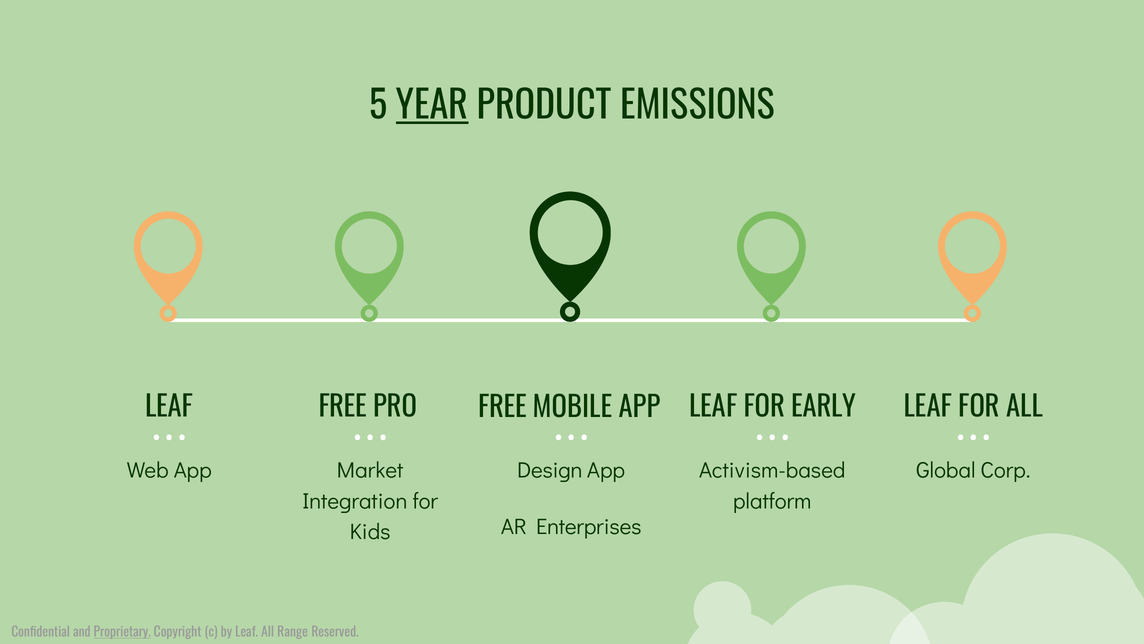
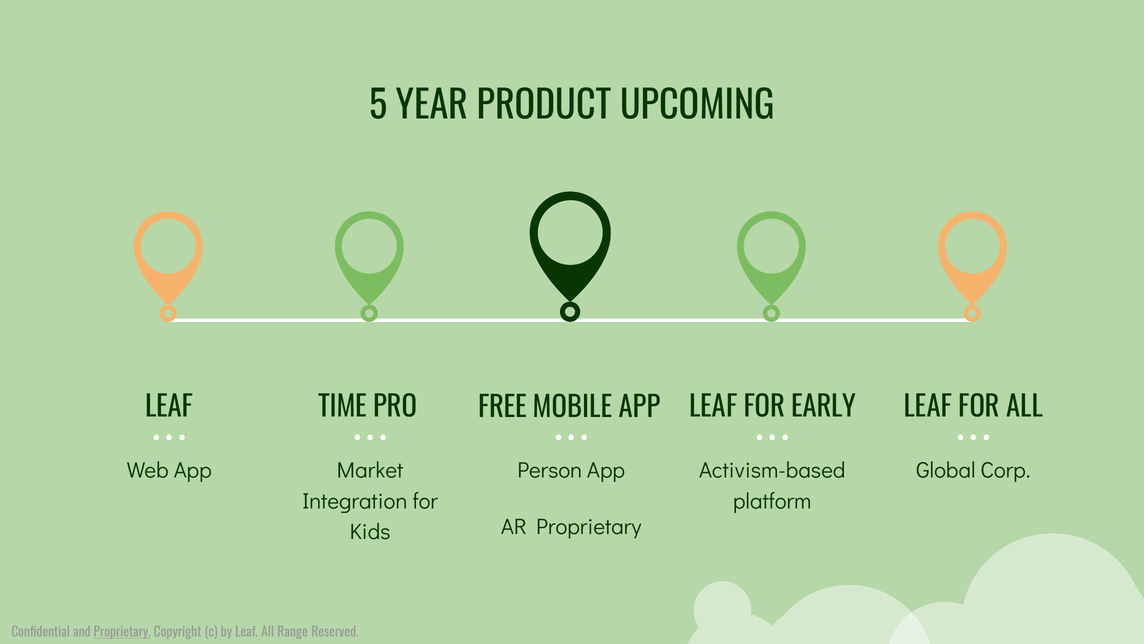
YEAR underline: present -> none (432, 106)
EMISSIONS: EMISSIONS -> UPCOMING (698, 106)
FREE: FREE -> TIME (343, 407)
Design: Design -> Person (550, 470)
AR Enterprises: Enterprises -> Proprietary (589, 526)
